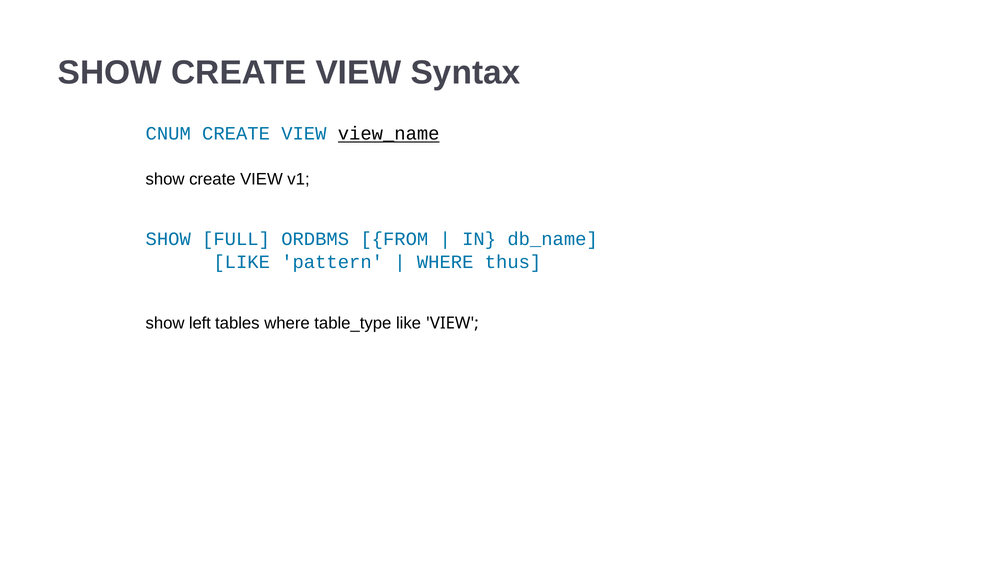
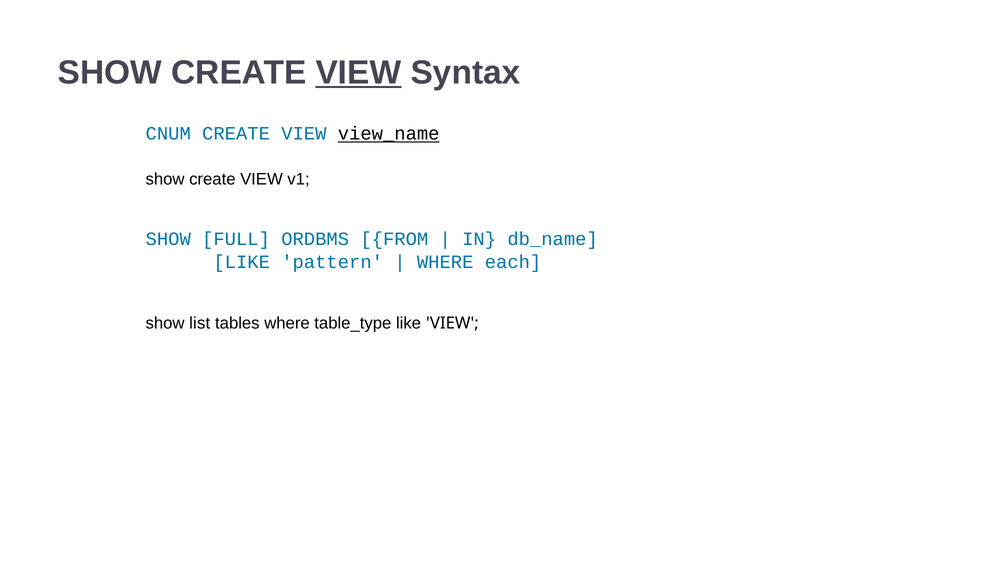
VIEW underline: none -> present (358, 73)
thus: thus -> each (513, 262)
left: left -> list (200, 324)
